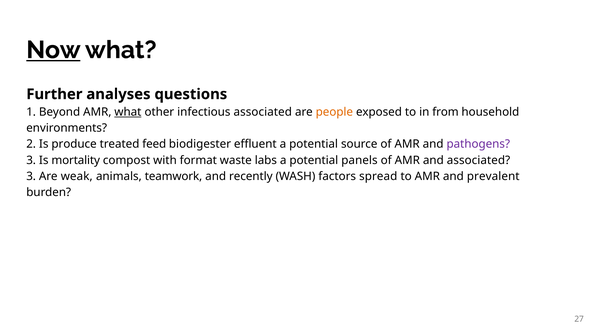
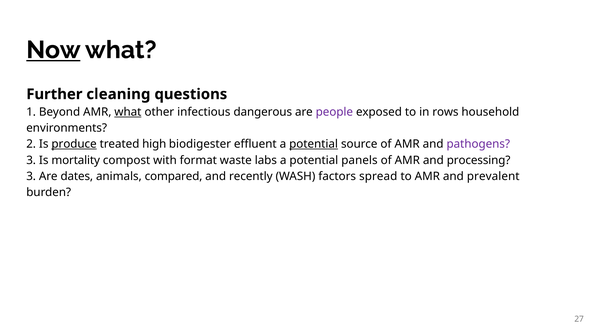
analyses: analyses -> cleaning (118, 94)
infectious associated: associated -> dangerous (263, 112)
people colour: orange -> purple (334, 112)
from: from -> rows (445, 112)
produce underline: none -> present (74, 144)
feed: feed -> high (154, 144)
potential underline: none -> present (314, 144)
and associated: associated -> processing (479, 160)
weak: weak -> dates (77, 176)
teamwork: teamwork -> compared (174, 176)
